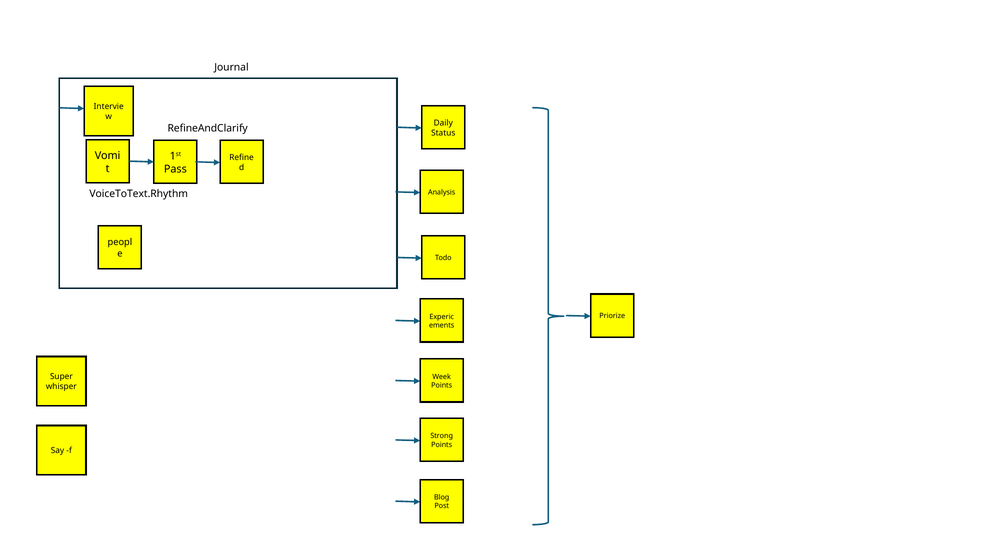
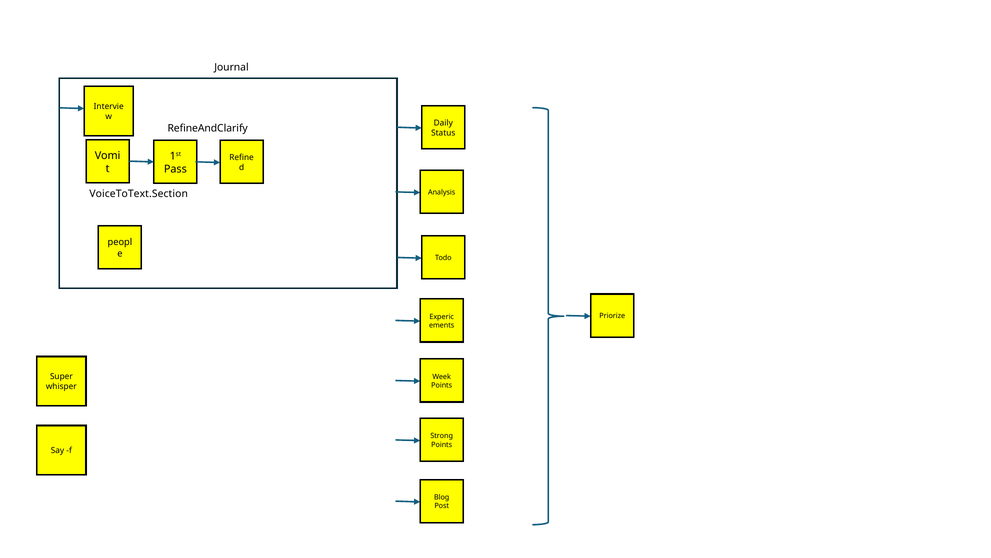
VoiceToText.Rhythm: VoiceToText.Rhythm -> VoiceToText.Section (139, 194)
